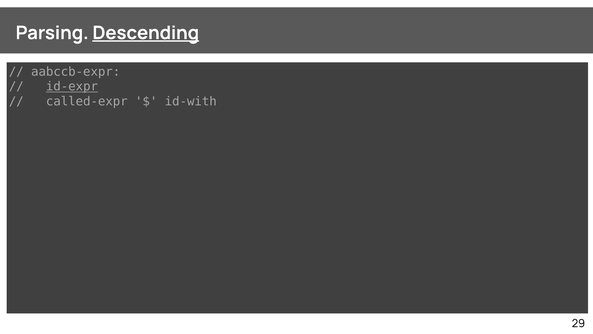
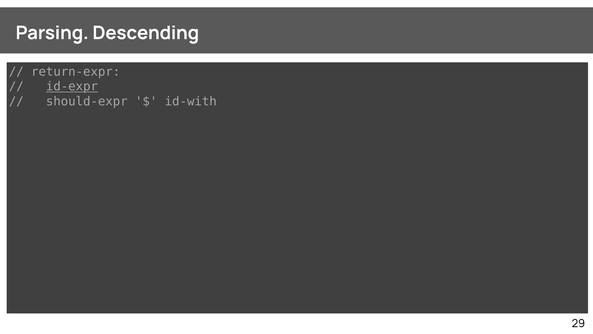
Descending underline: present -> none (146, 33)
aabccb-expr: aabccb-expr -> return-expr (76, 72)
called-expr: called-expr -> should-expr (87, 101)
